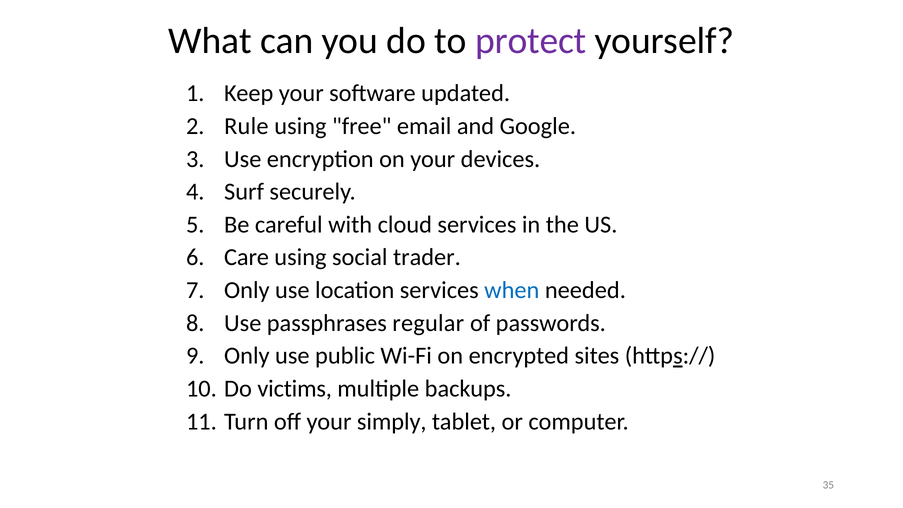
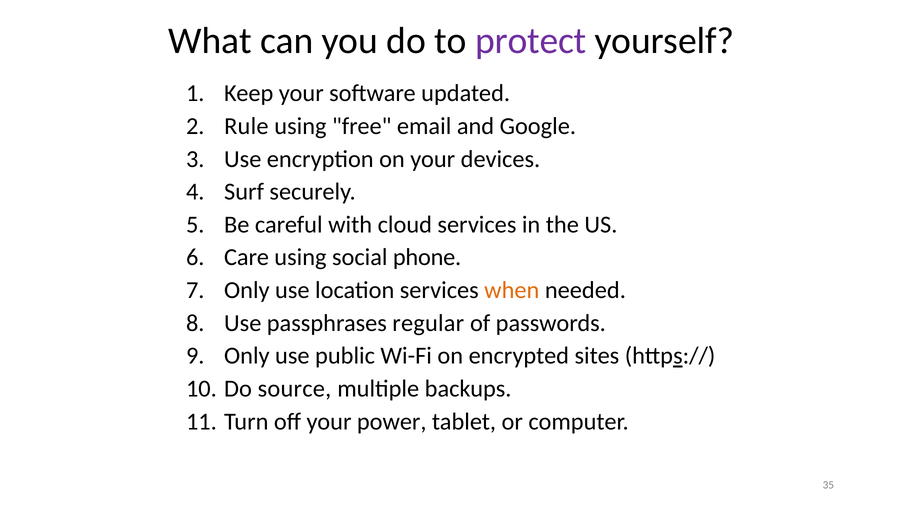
trader: trader -> phone (427, 257)
when colour: blue -> orange (512, 290)
victims: victims -> source (294, 389)
simply: simply -> power (392, 422)
